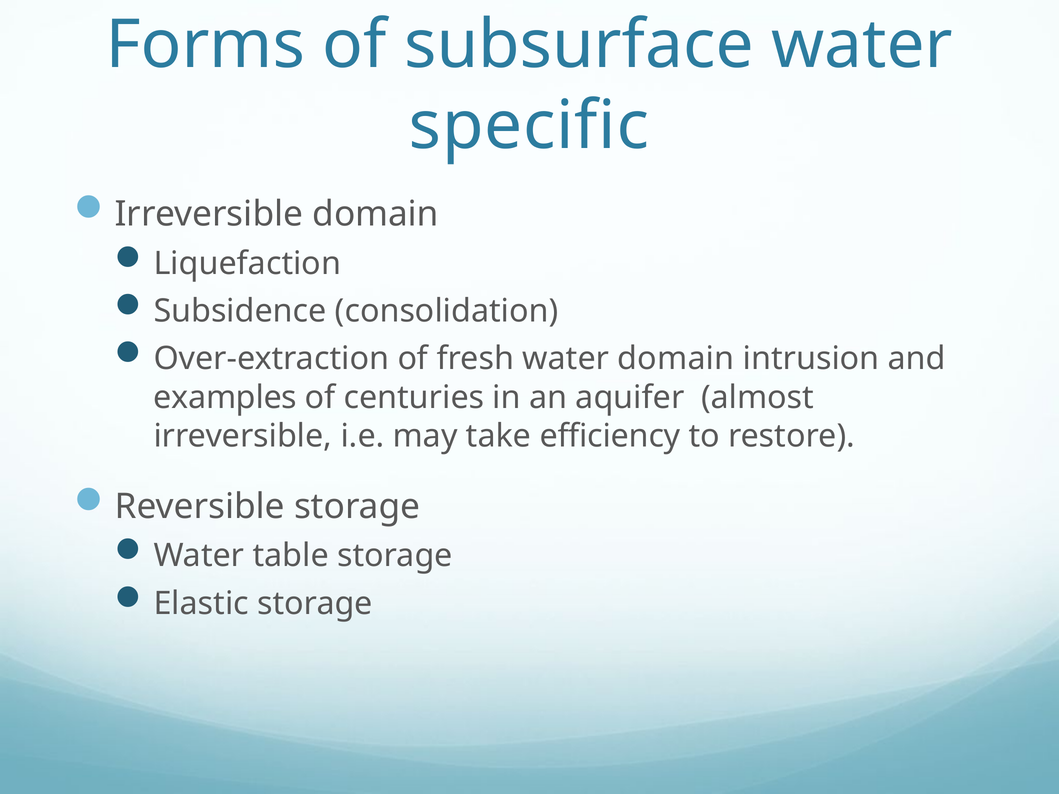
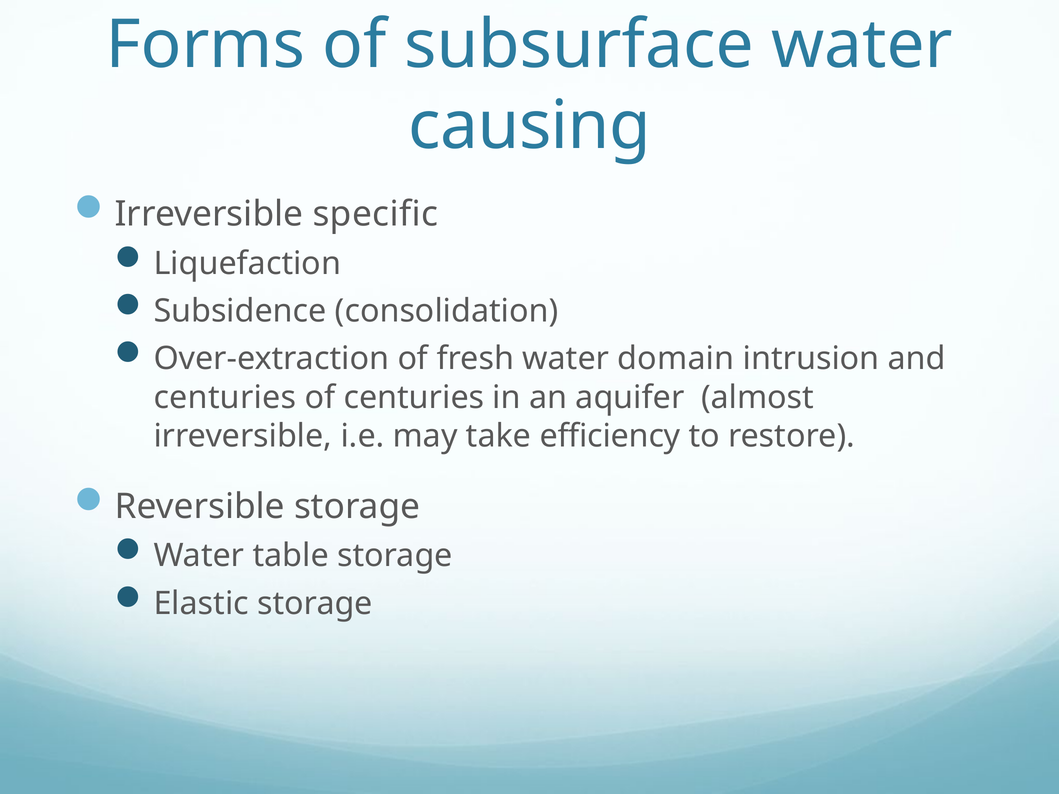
specific: specific -> causing (530, 126)
Irreversible domain: domain -> specific (375, 214)
examples: examples -> centuries (225, 398)
